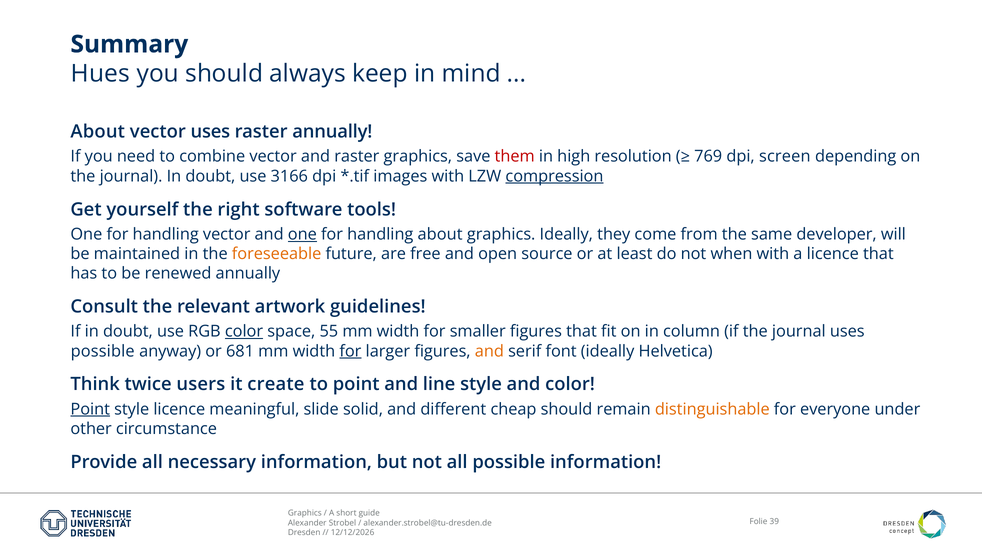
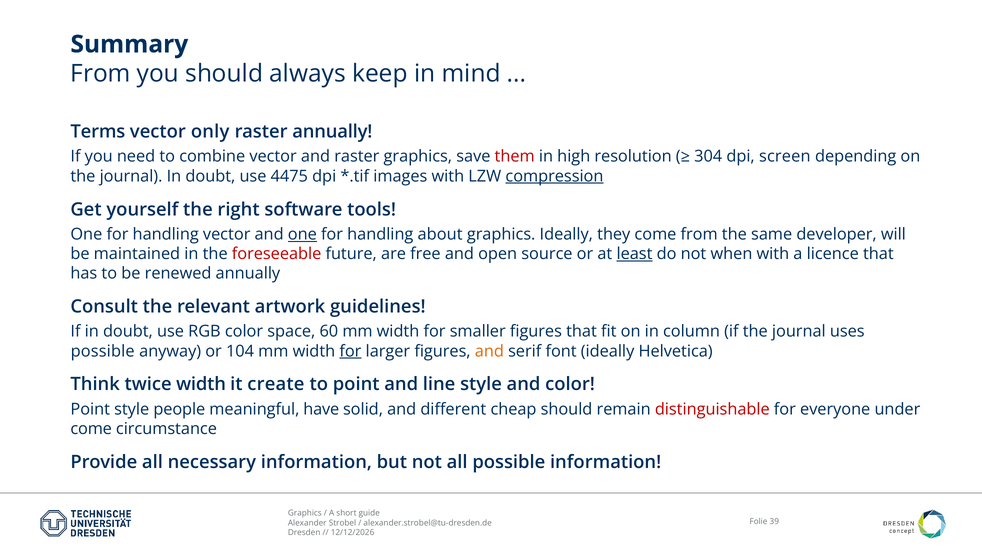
Hues: Hues -> From (100, 74)
About: About -> Terms (98, 132)
vector uses: uses -> only (210, 132)
769: 769 -> 304 (708, 157)
3166: 3166 -> 4475 (289, 176)
foreseeable colour: orange -> red (277, 254)
least underline: none -> present (634, 254)
color underline: present -> none (244, 332)
55: 55 -> 60 (329, 332)
681: 681 -> 104 (240, 351)
twice users: users -> width (201, 385)
Point underline: present -> none (90, 409)
style licence: licence -> people (179, 409)
slide: slide -> have (321, 409)
distinguishable colour: orange -> red (712, 409)
other: other -> come (91, 429)
